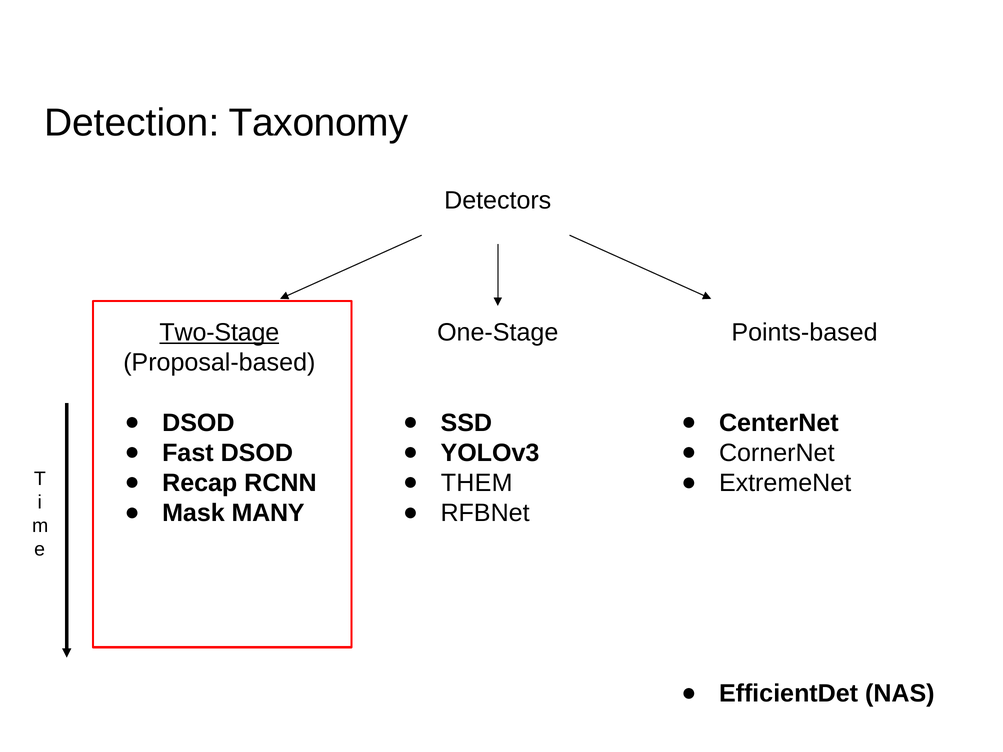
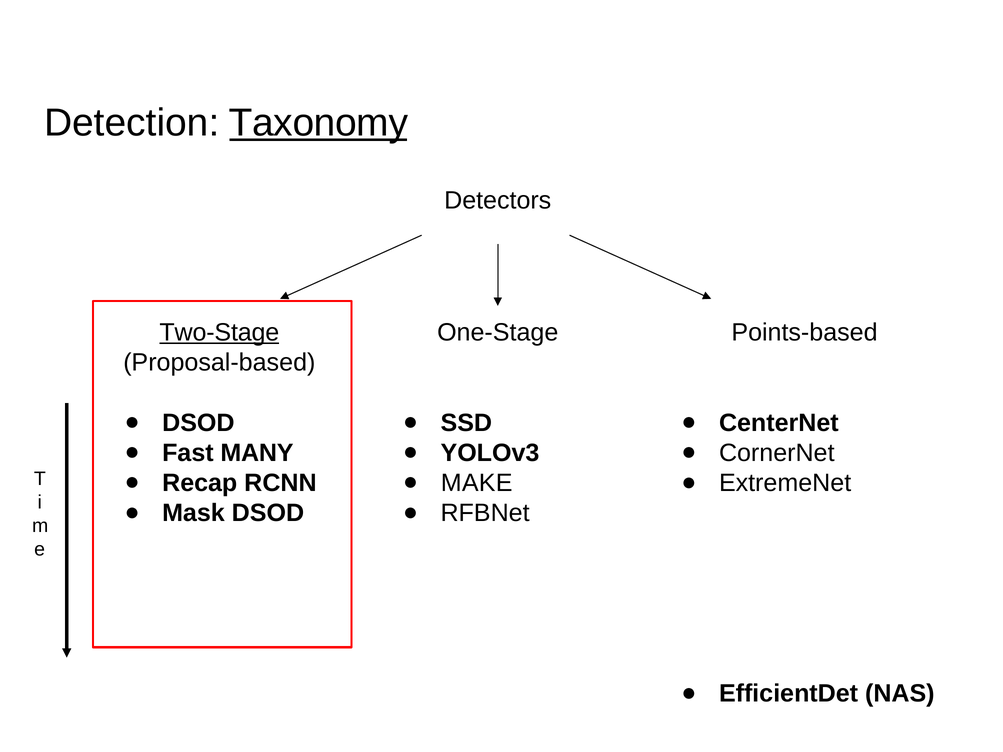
Taxonomy underline: none -> present (318, 123)
Fast DSOD: DSOD -> MANY (257, 453)
THEM: THEM -> MAKE (477, 483)
Mask MANY: MANY -> DSOD (268, 513)
